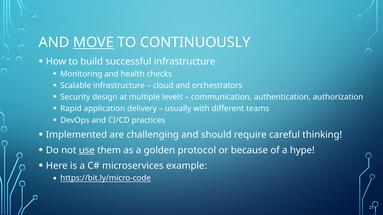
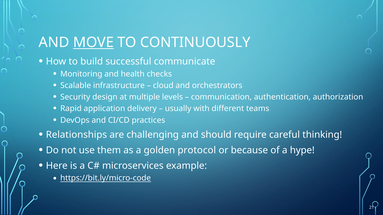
successful infrastructure: infrastructure -> communicate (185, 62)
Implemented: Implemented -> Relationships (76, 135)
use underline: present -> none (87, 151)
